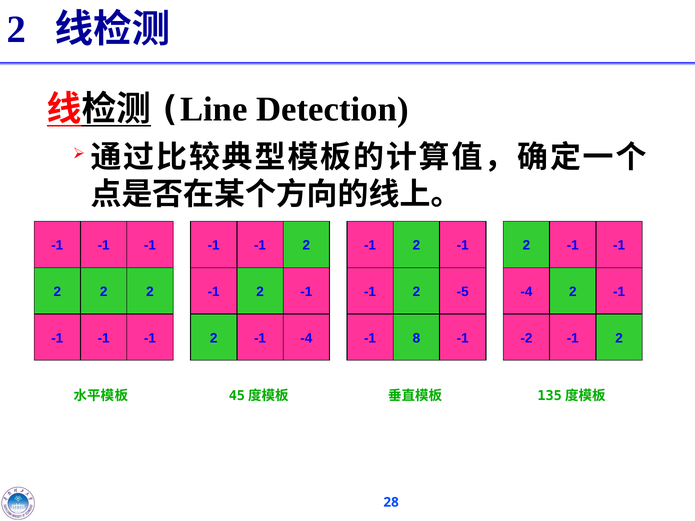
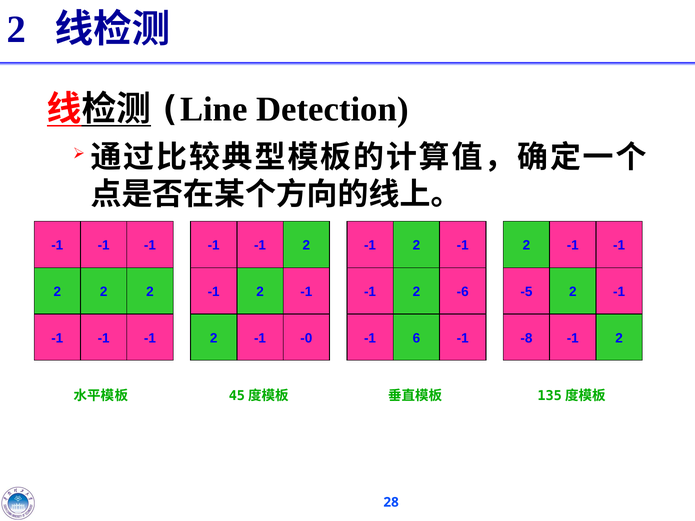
-5: -5 -> -6 (463, 292)
-4: -4 -> -5 (526, 292)
2 -1 -4: -4 -> -0 (306, 338)
8: 8 -> 6 (416, 338)
-2: -2 -> -8 (526, 338)
